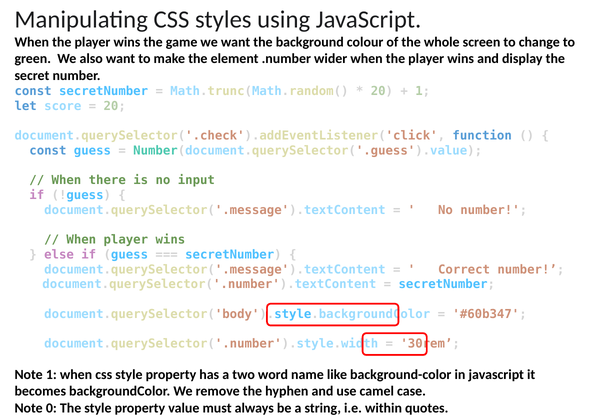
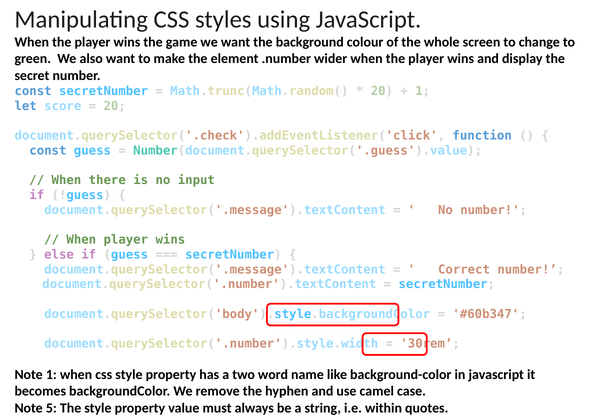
0: 0 -> 5 (51, 407)
